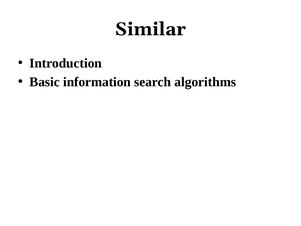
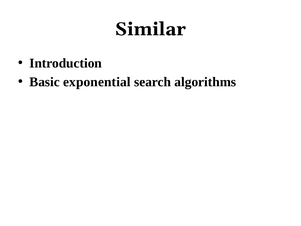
information: information -> exponential (97, 82)
